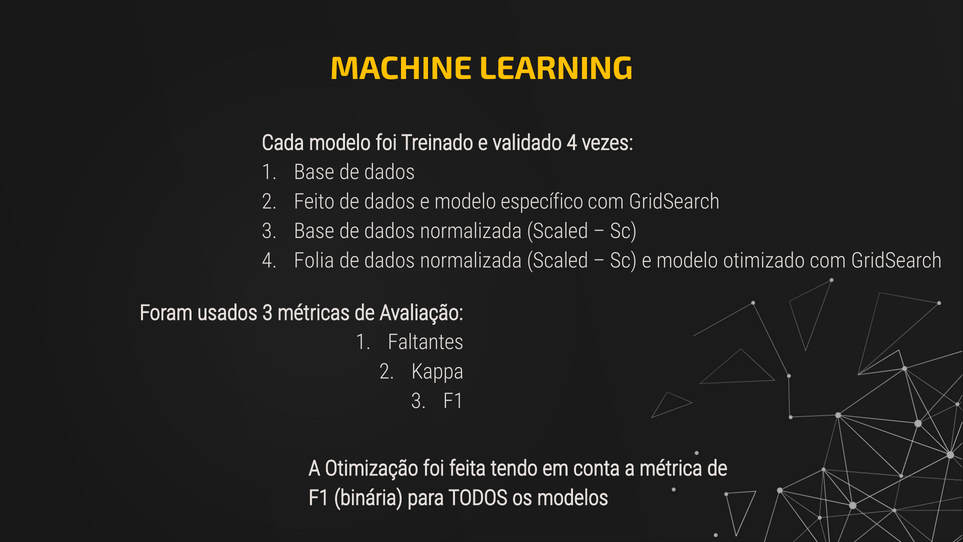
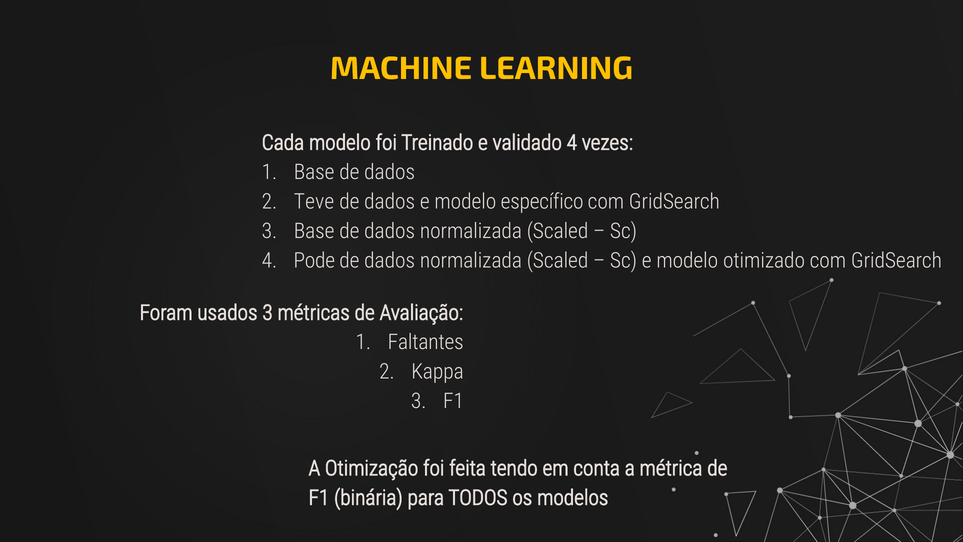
Feito: Feito -> Teve (314, 202)
Folia: Folia -> Pode (314, 261)
